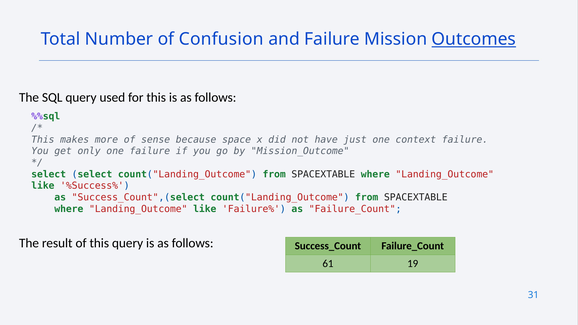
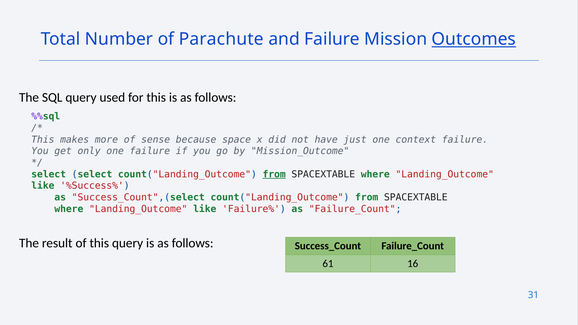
Confusion: Confusion -> Parachute (221, 39)
from underline: none -> present (274, 174)
19: 19 -> 16 (413, 264)
